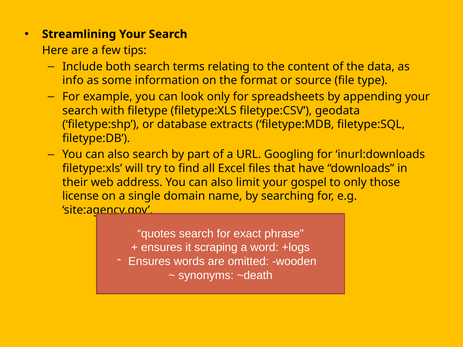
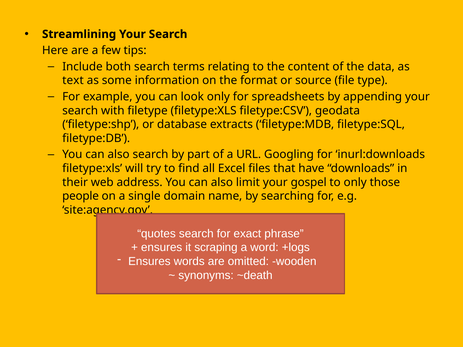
info: info -> text (73, 81)
license: license -> people (81, 196)
